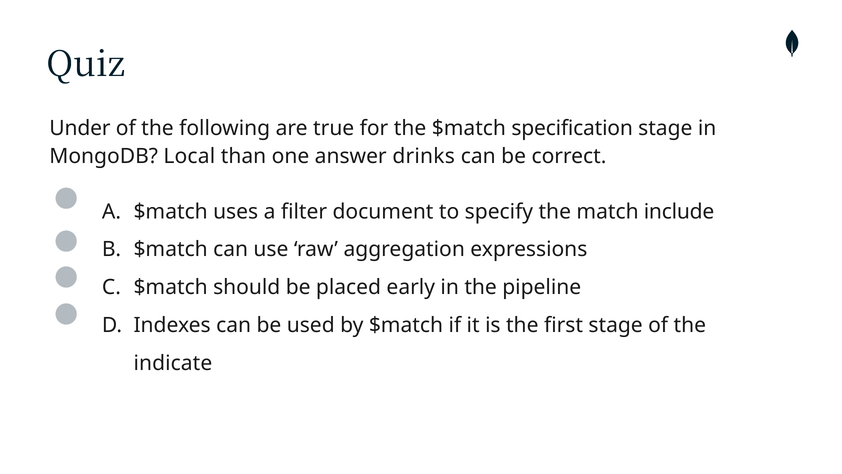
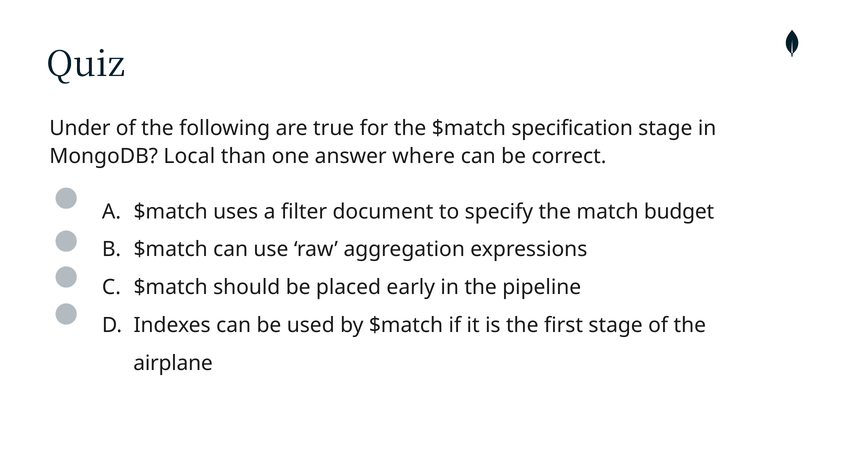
drinks: drinks -> where (424, 156)
include: include -> budget (679, 211)
indicate: indicate -> airplane (173, 363)
